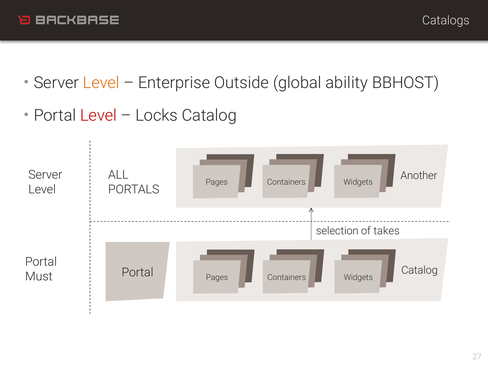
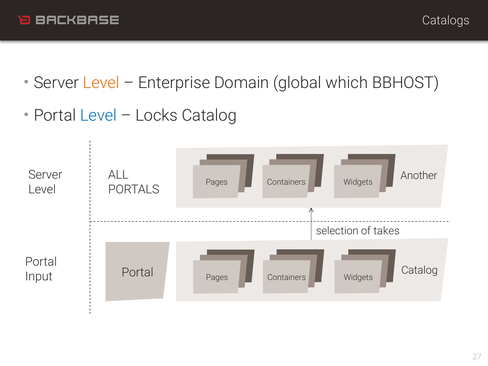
Outside: Outside -> Domain (242, 83)
ability: ability -> which (347, 83)
Level colour: red -> blue (98, 115)
Must: Must -> Input (39, 277)
